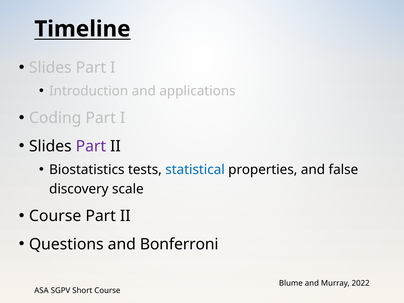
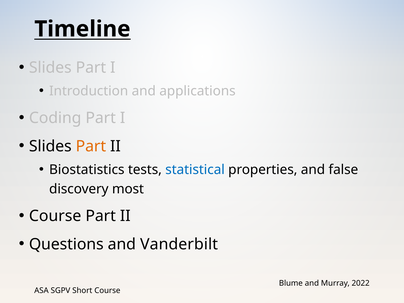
Part colour: purple -> orange (91, 146)
scale: scale -> most (128, 189)
Bonferroni: Bonferroni -> Vanderbilt (179, 244)
